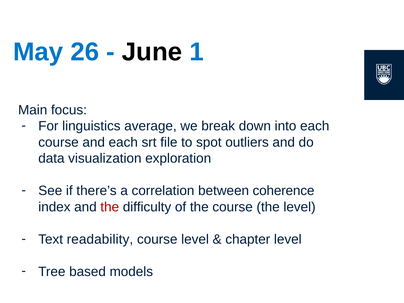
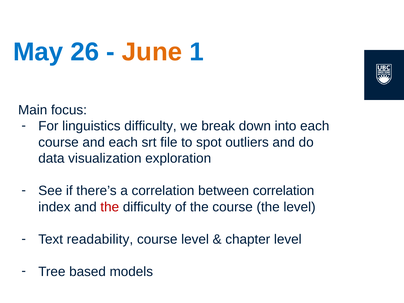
June colour: black -> orange (152, 52)
linguistics average: average -> difficulty (150, 126)
between coherence: coherence -> correlation (284, 191)
